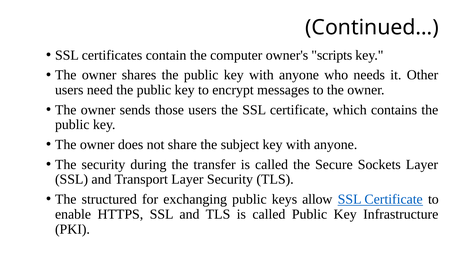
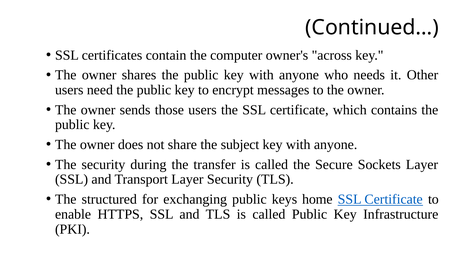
scripts: scripts -> across (332, 55)
allow: allow -> home (317, 199)
